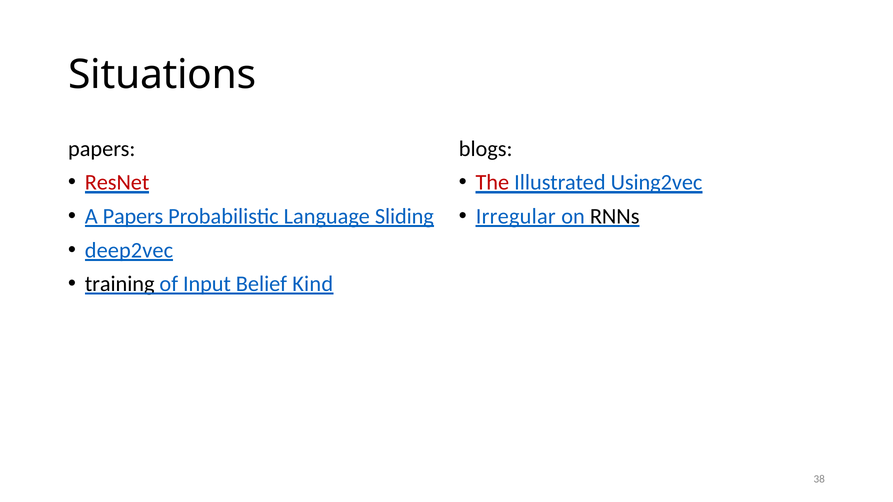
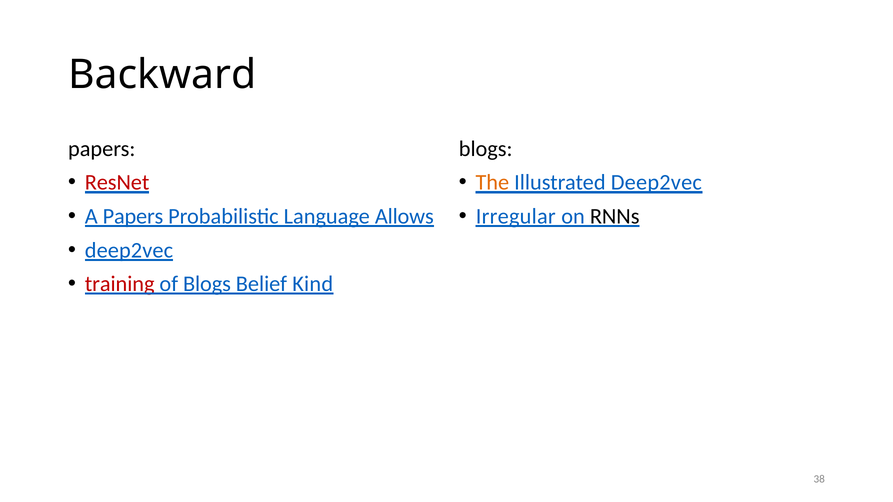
Situations: Situations -> Backward (162, 75)
The colour: red -> orange (492, 183)
Illustrated Using2vec: Using2vec -> Deep2vec (656, 183)
Sliding: Sliding -> Allows (404, 217)
training colour: black -> red (120, 284)
of Input: Input -> Blogs (207, 284)
